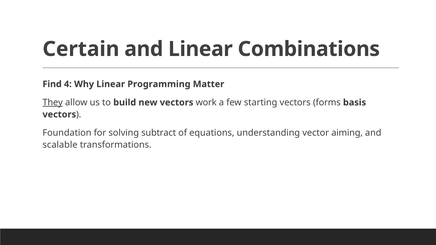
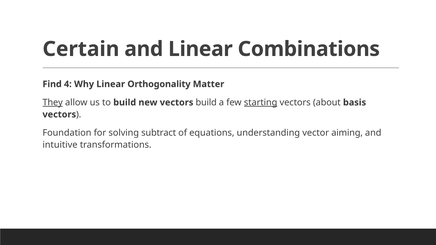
Programming: Programming -> Orthogonality (159, 84)
vectors work: work -> build (206, 103)
starting underline: none -> present (261, 103)
forms: forms -> about (327, 103)
scalable: scalable -> intuitive (60, 145)
